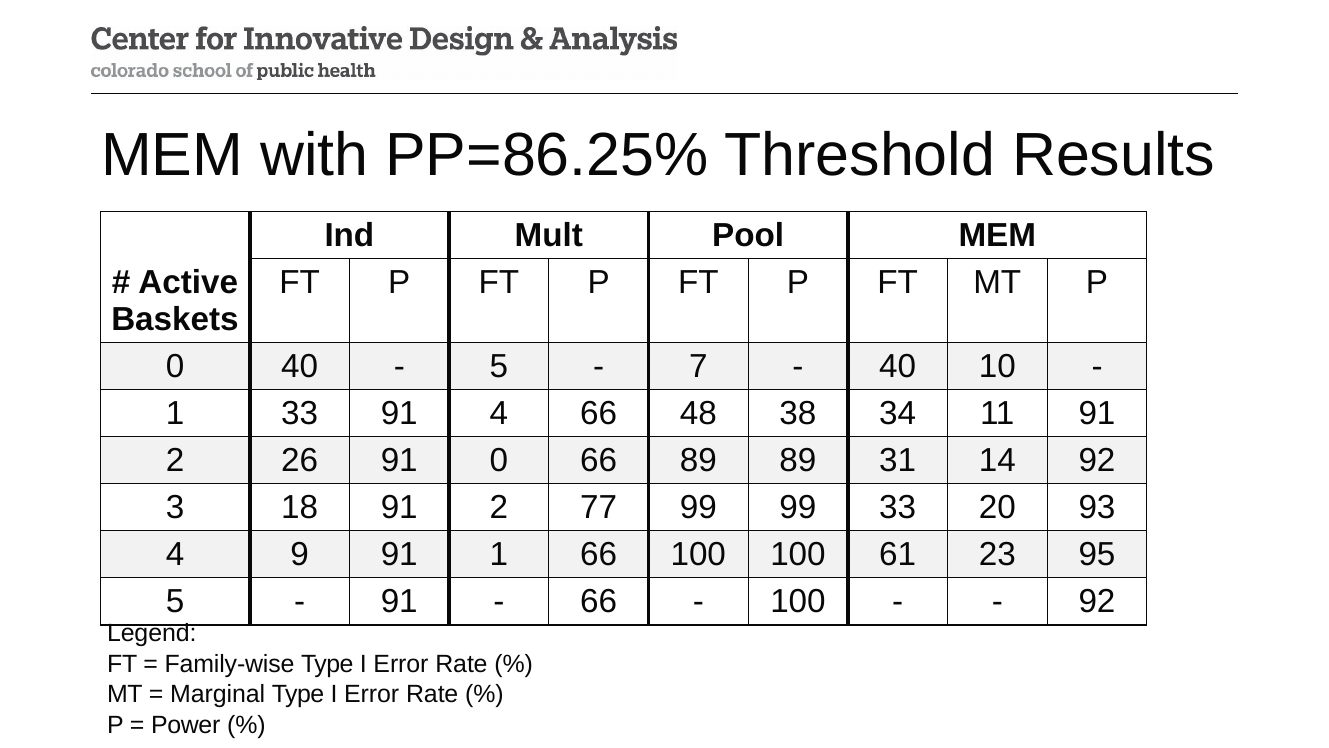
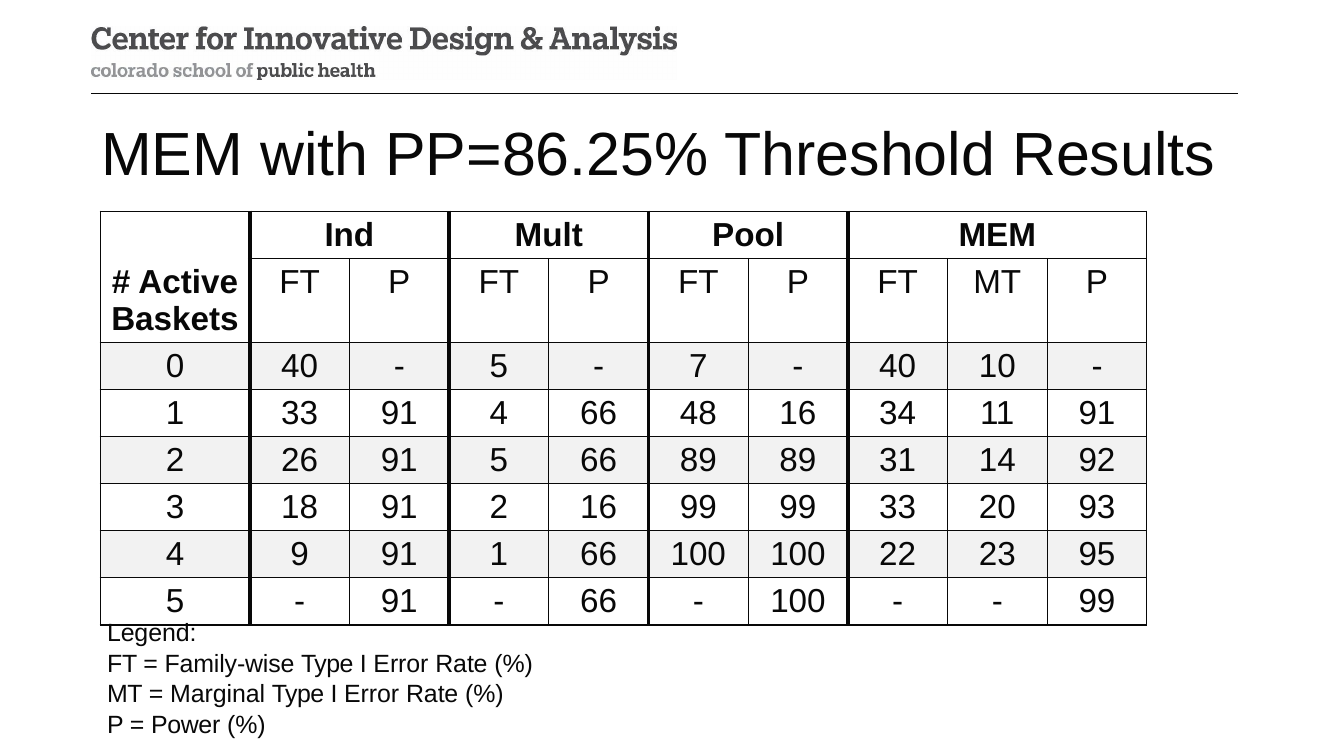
48 38: 38 -> 16 (798, 413)
91 0: 0 -> 5 (499, 460)
2 77: 77 -> 16 (599, 508)
61: 61 -> 22 (898, 555)
92: 92 -> 99 (1097, 602)
